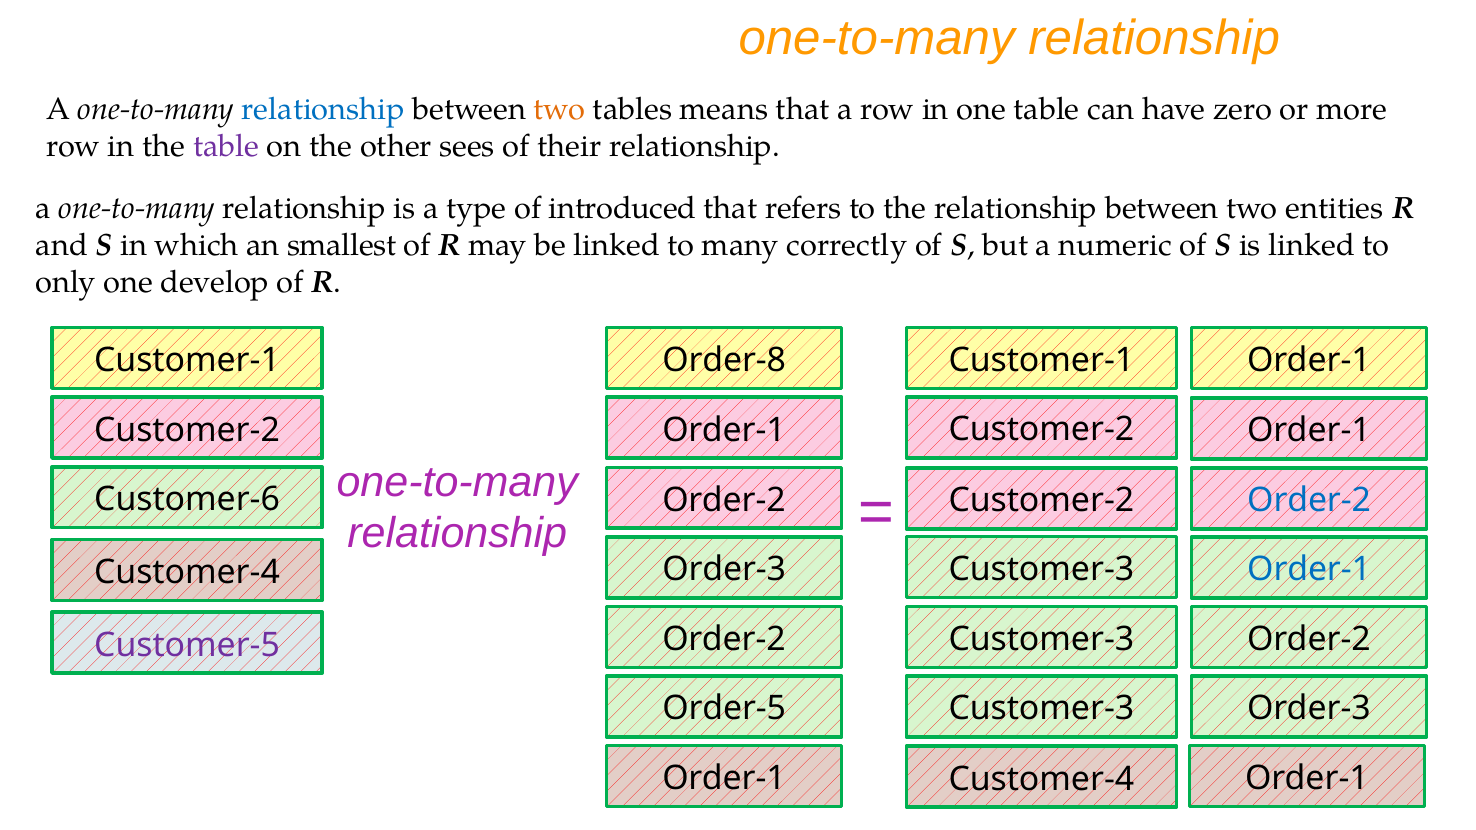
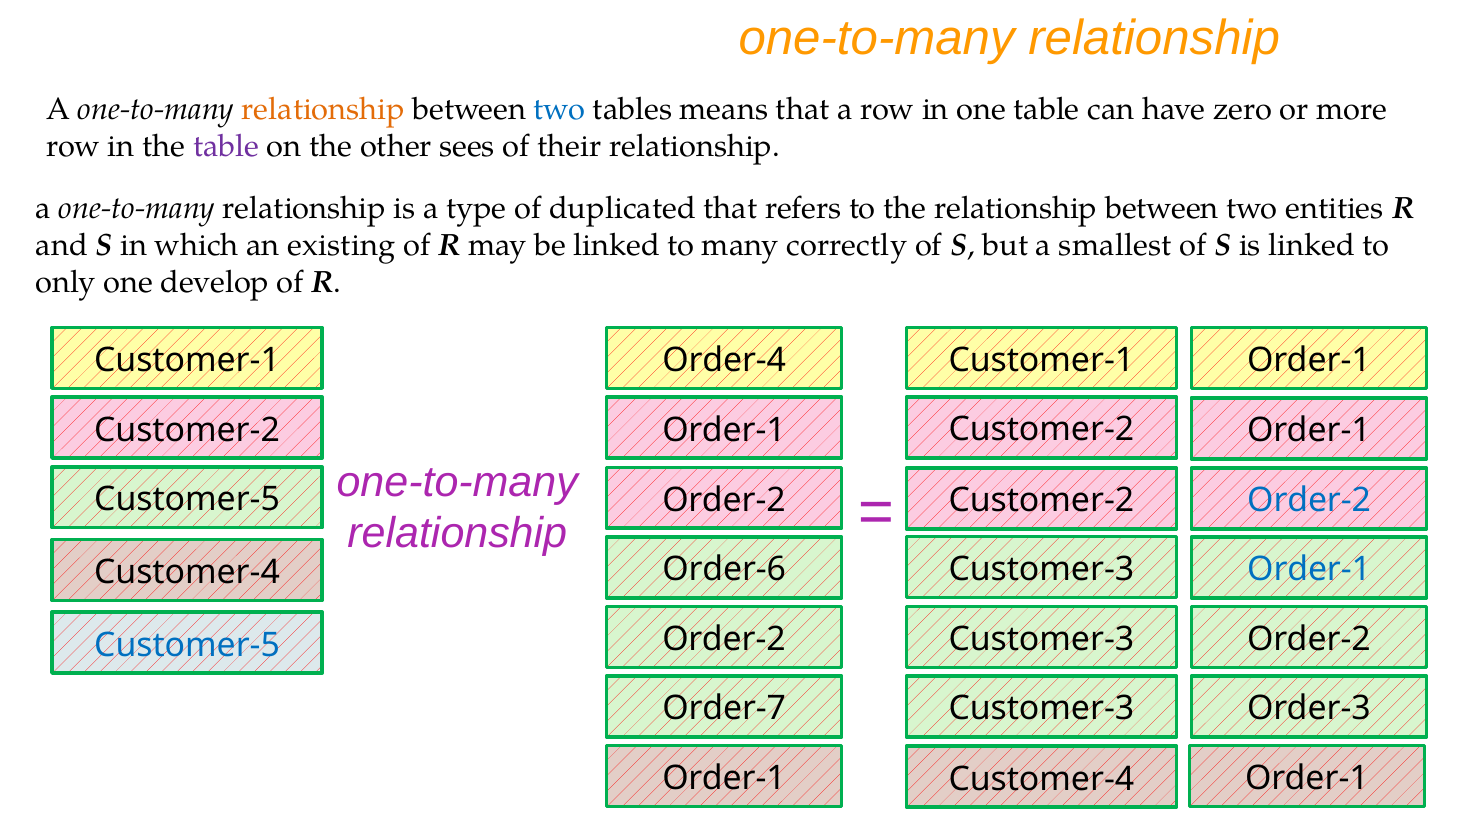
relationship colour: blue -> orange (323, 110)
two colour: orange -> blue (560, 110)
introduced: introduced -> duplicated (622, 209)
smallest: smallest -> existing (341, 246)
numeric: numeric -> smallest (1115, 246)
Order-8: Order-8 -> Order-4 (724, 360)
Customer-6: Customer-6 -> Customer-5 (187, 500)
Order-3: Order-3 -> Order-6 (724, 570)
Customer-5 colour: purple -> blue (187, 645)
Order-5: Order-5 -> Order-7 (724, 709)
